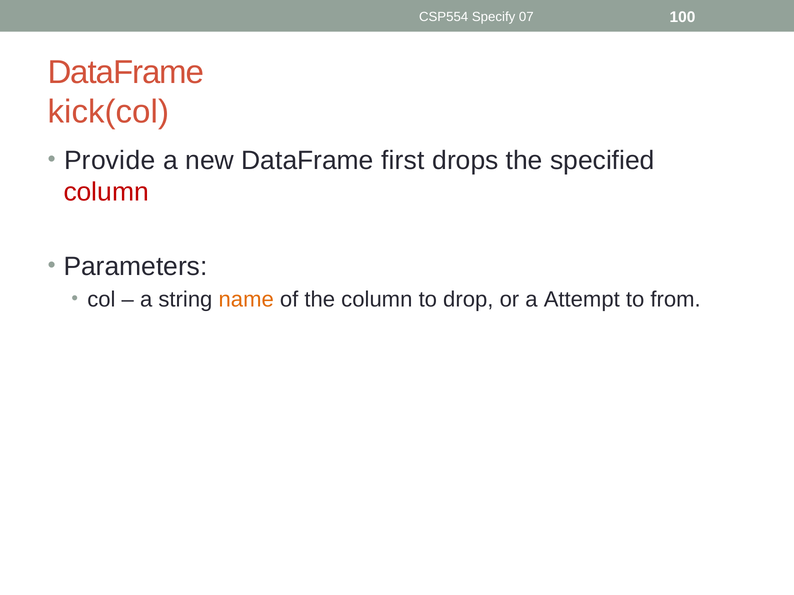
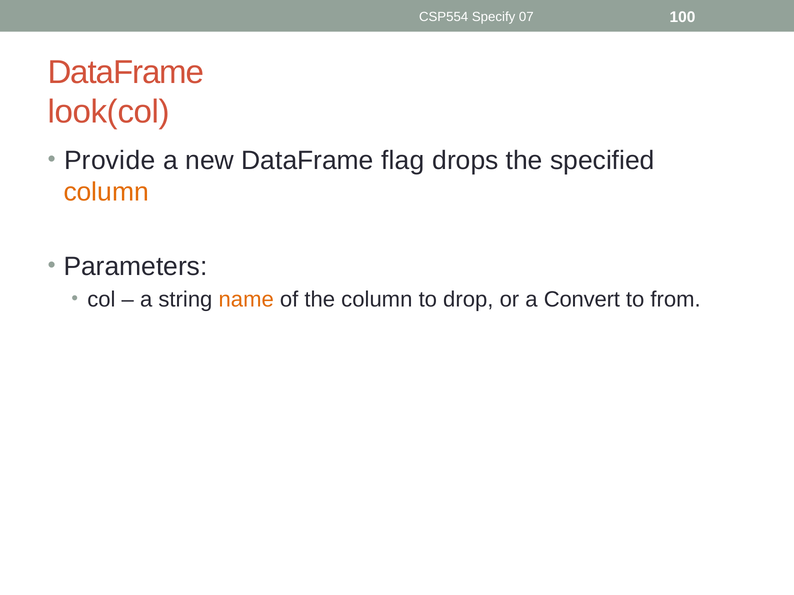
kick(col: kick(col -> look(col (109, 112)
first: first -> flag (403, 161)
column colour: red -> orange (106, 192)
Attempt: Attempt -> Convert (582, 300)
